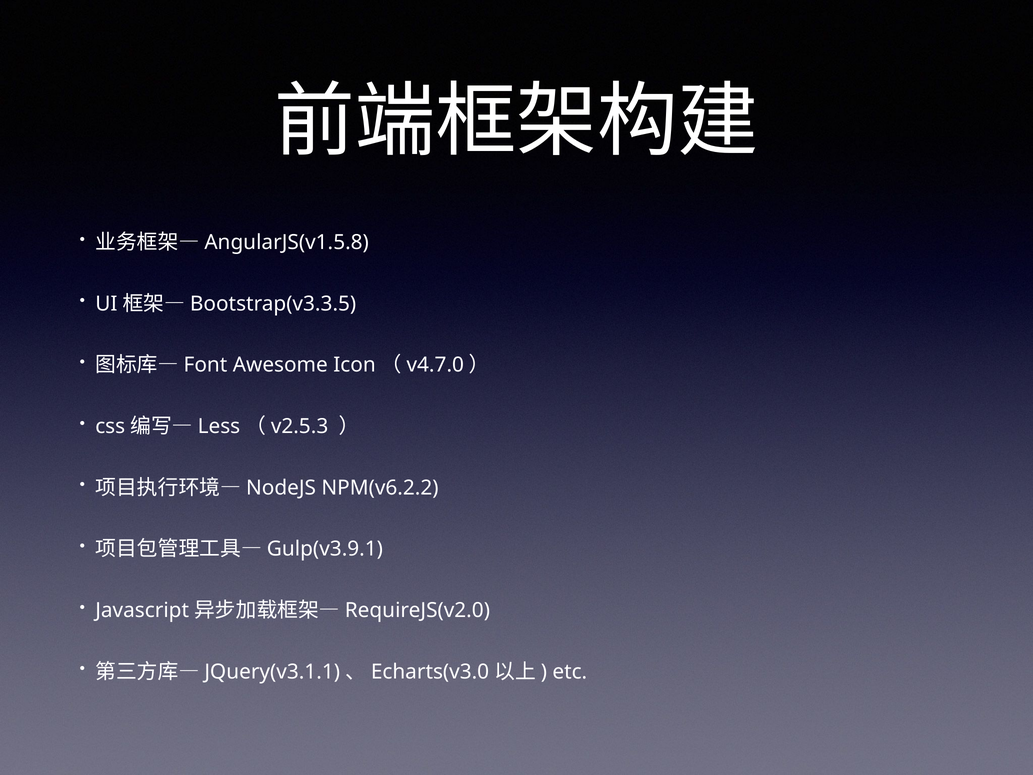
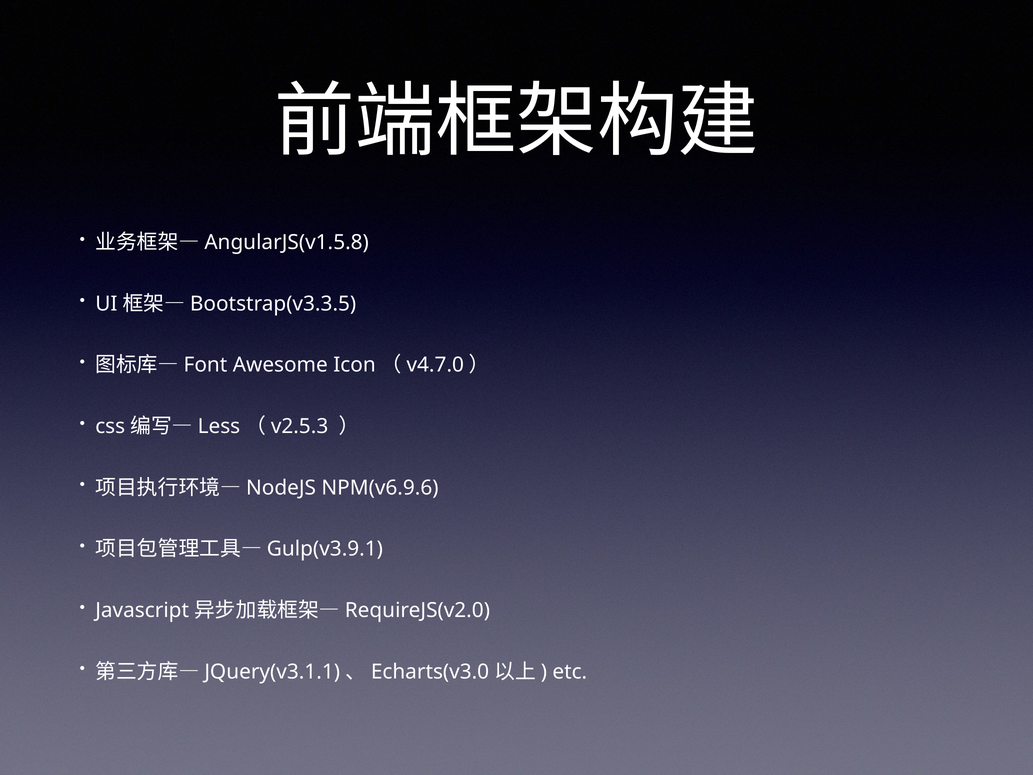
NPM(v6.2.2: NPM(v6.2.2 -> NPM(v6.9.6 (380, 488)
